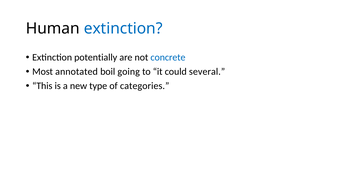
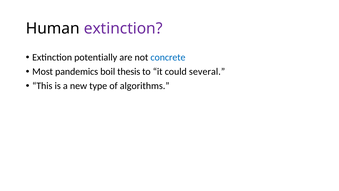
extinction colour: blue -> purple (123, 28)
annotated: annotated -> pandemics (77, 72)
going: going -> thesis (129, 72)
categories: categories -> algorithms (145, 86)
